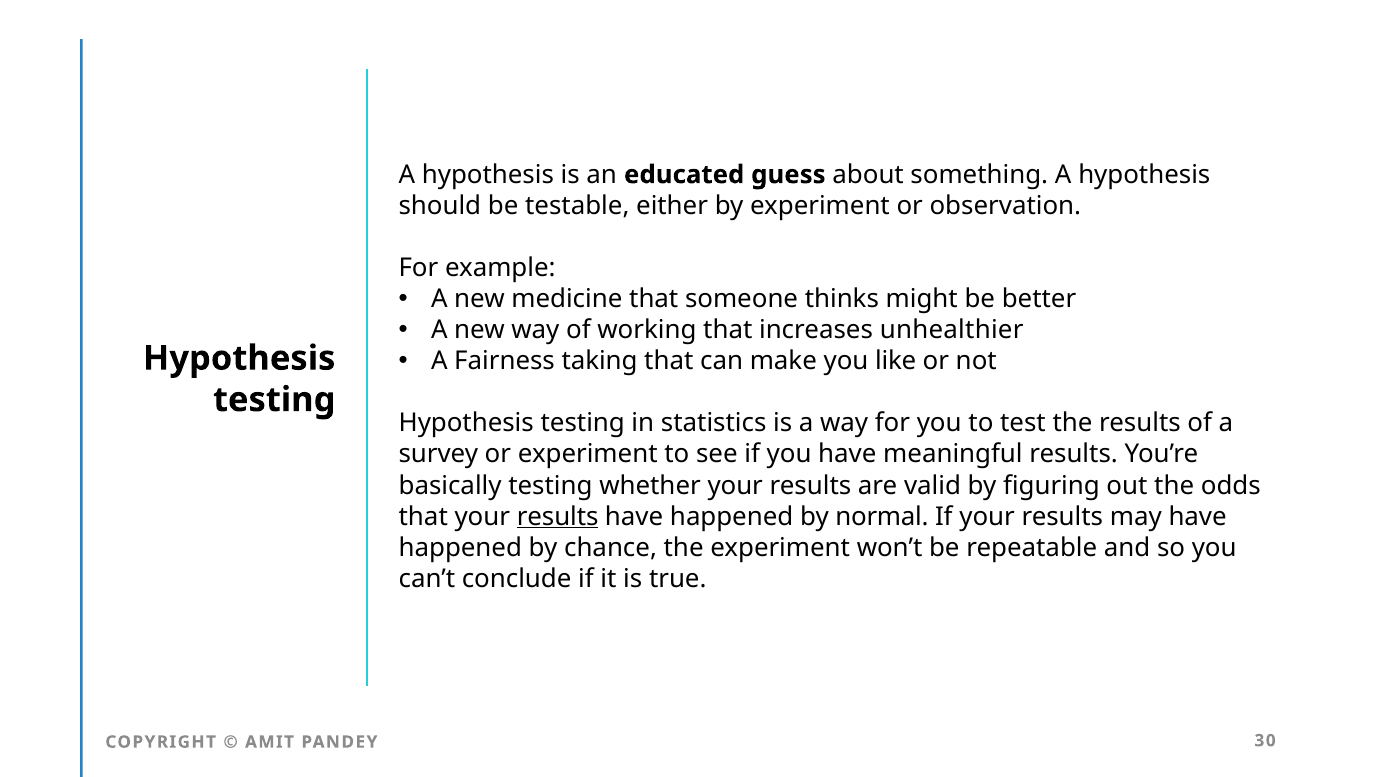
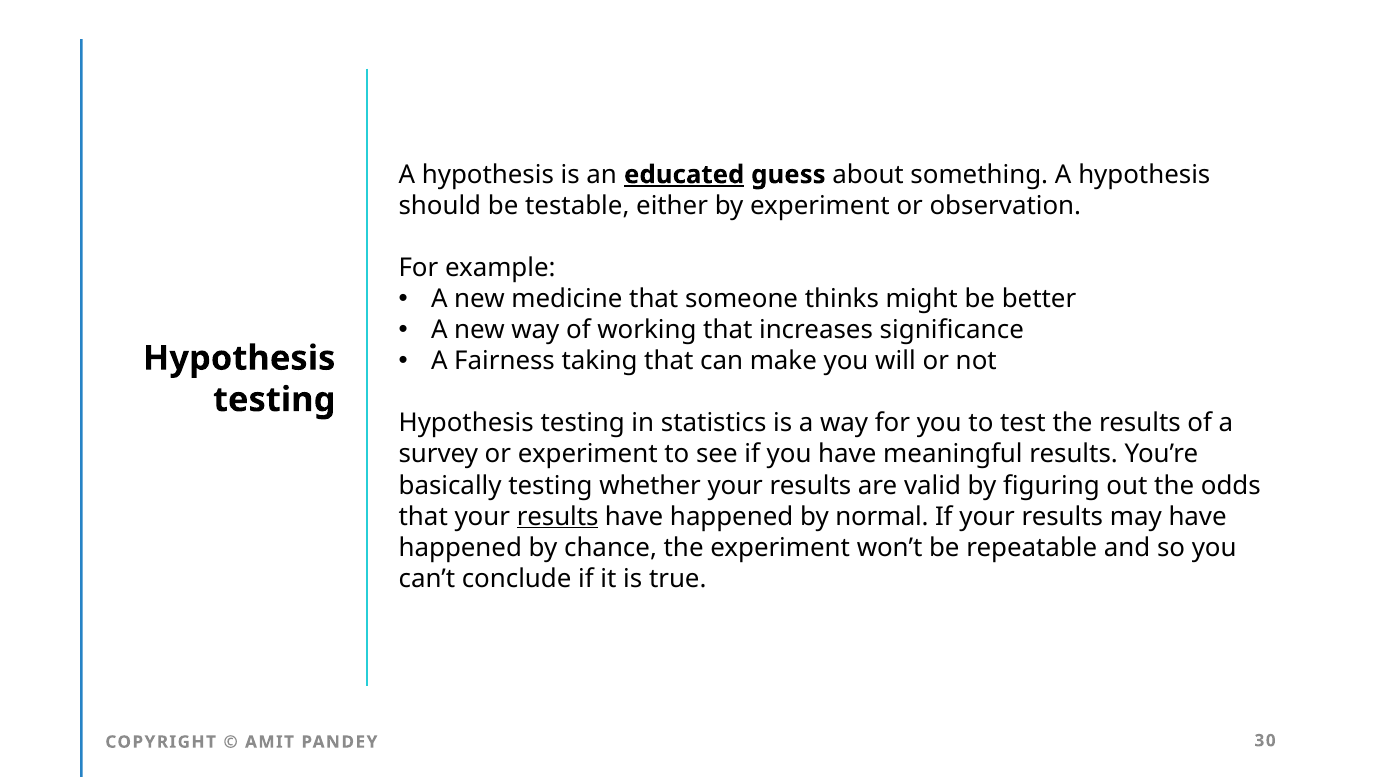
educated underline: none -> present (684, 175)
unhealthier: unhealthier -> significance (952, 330)
like: like -> will (896, 361)
